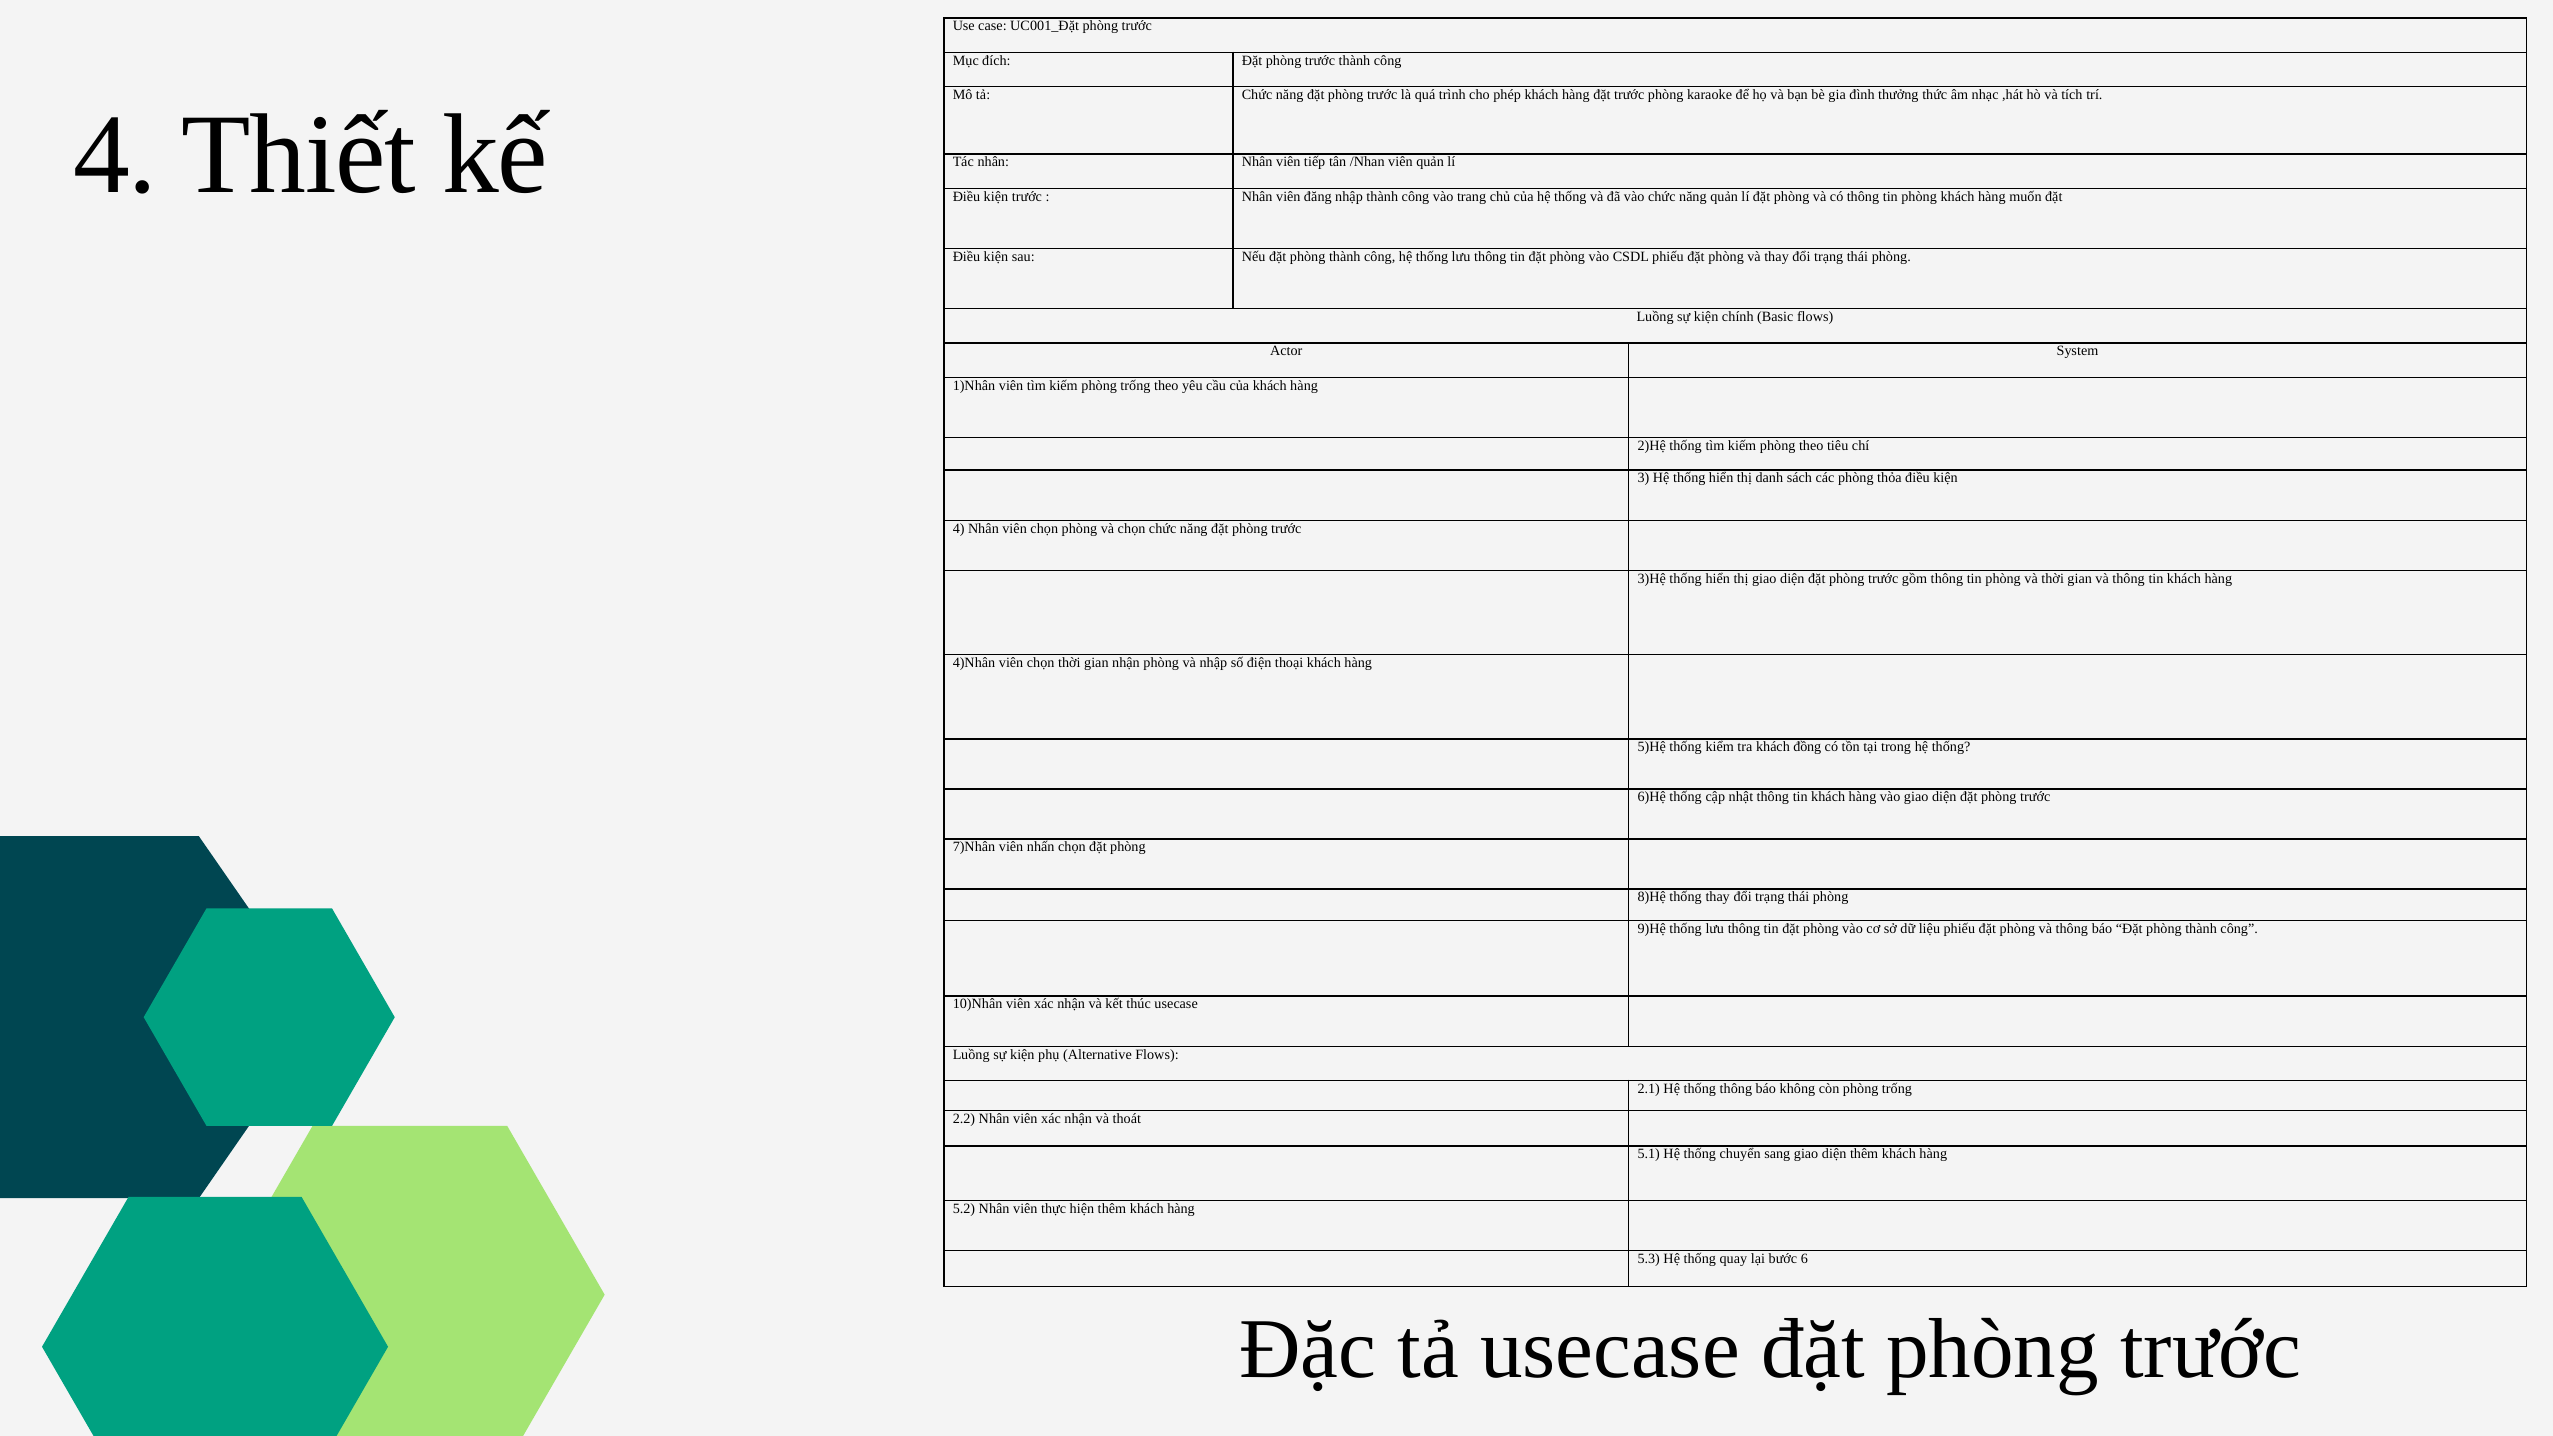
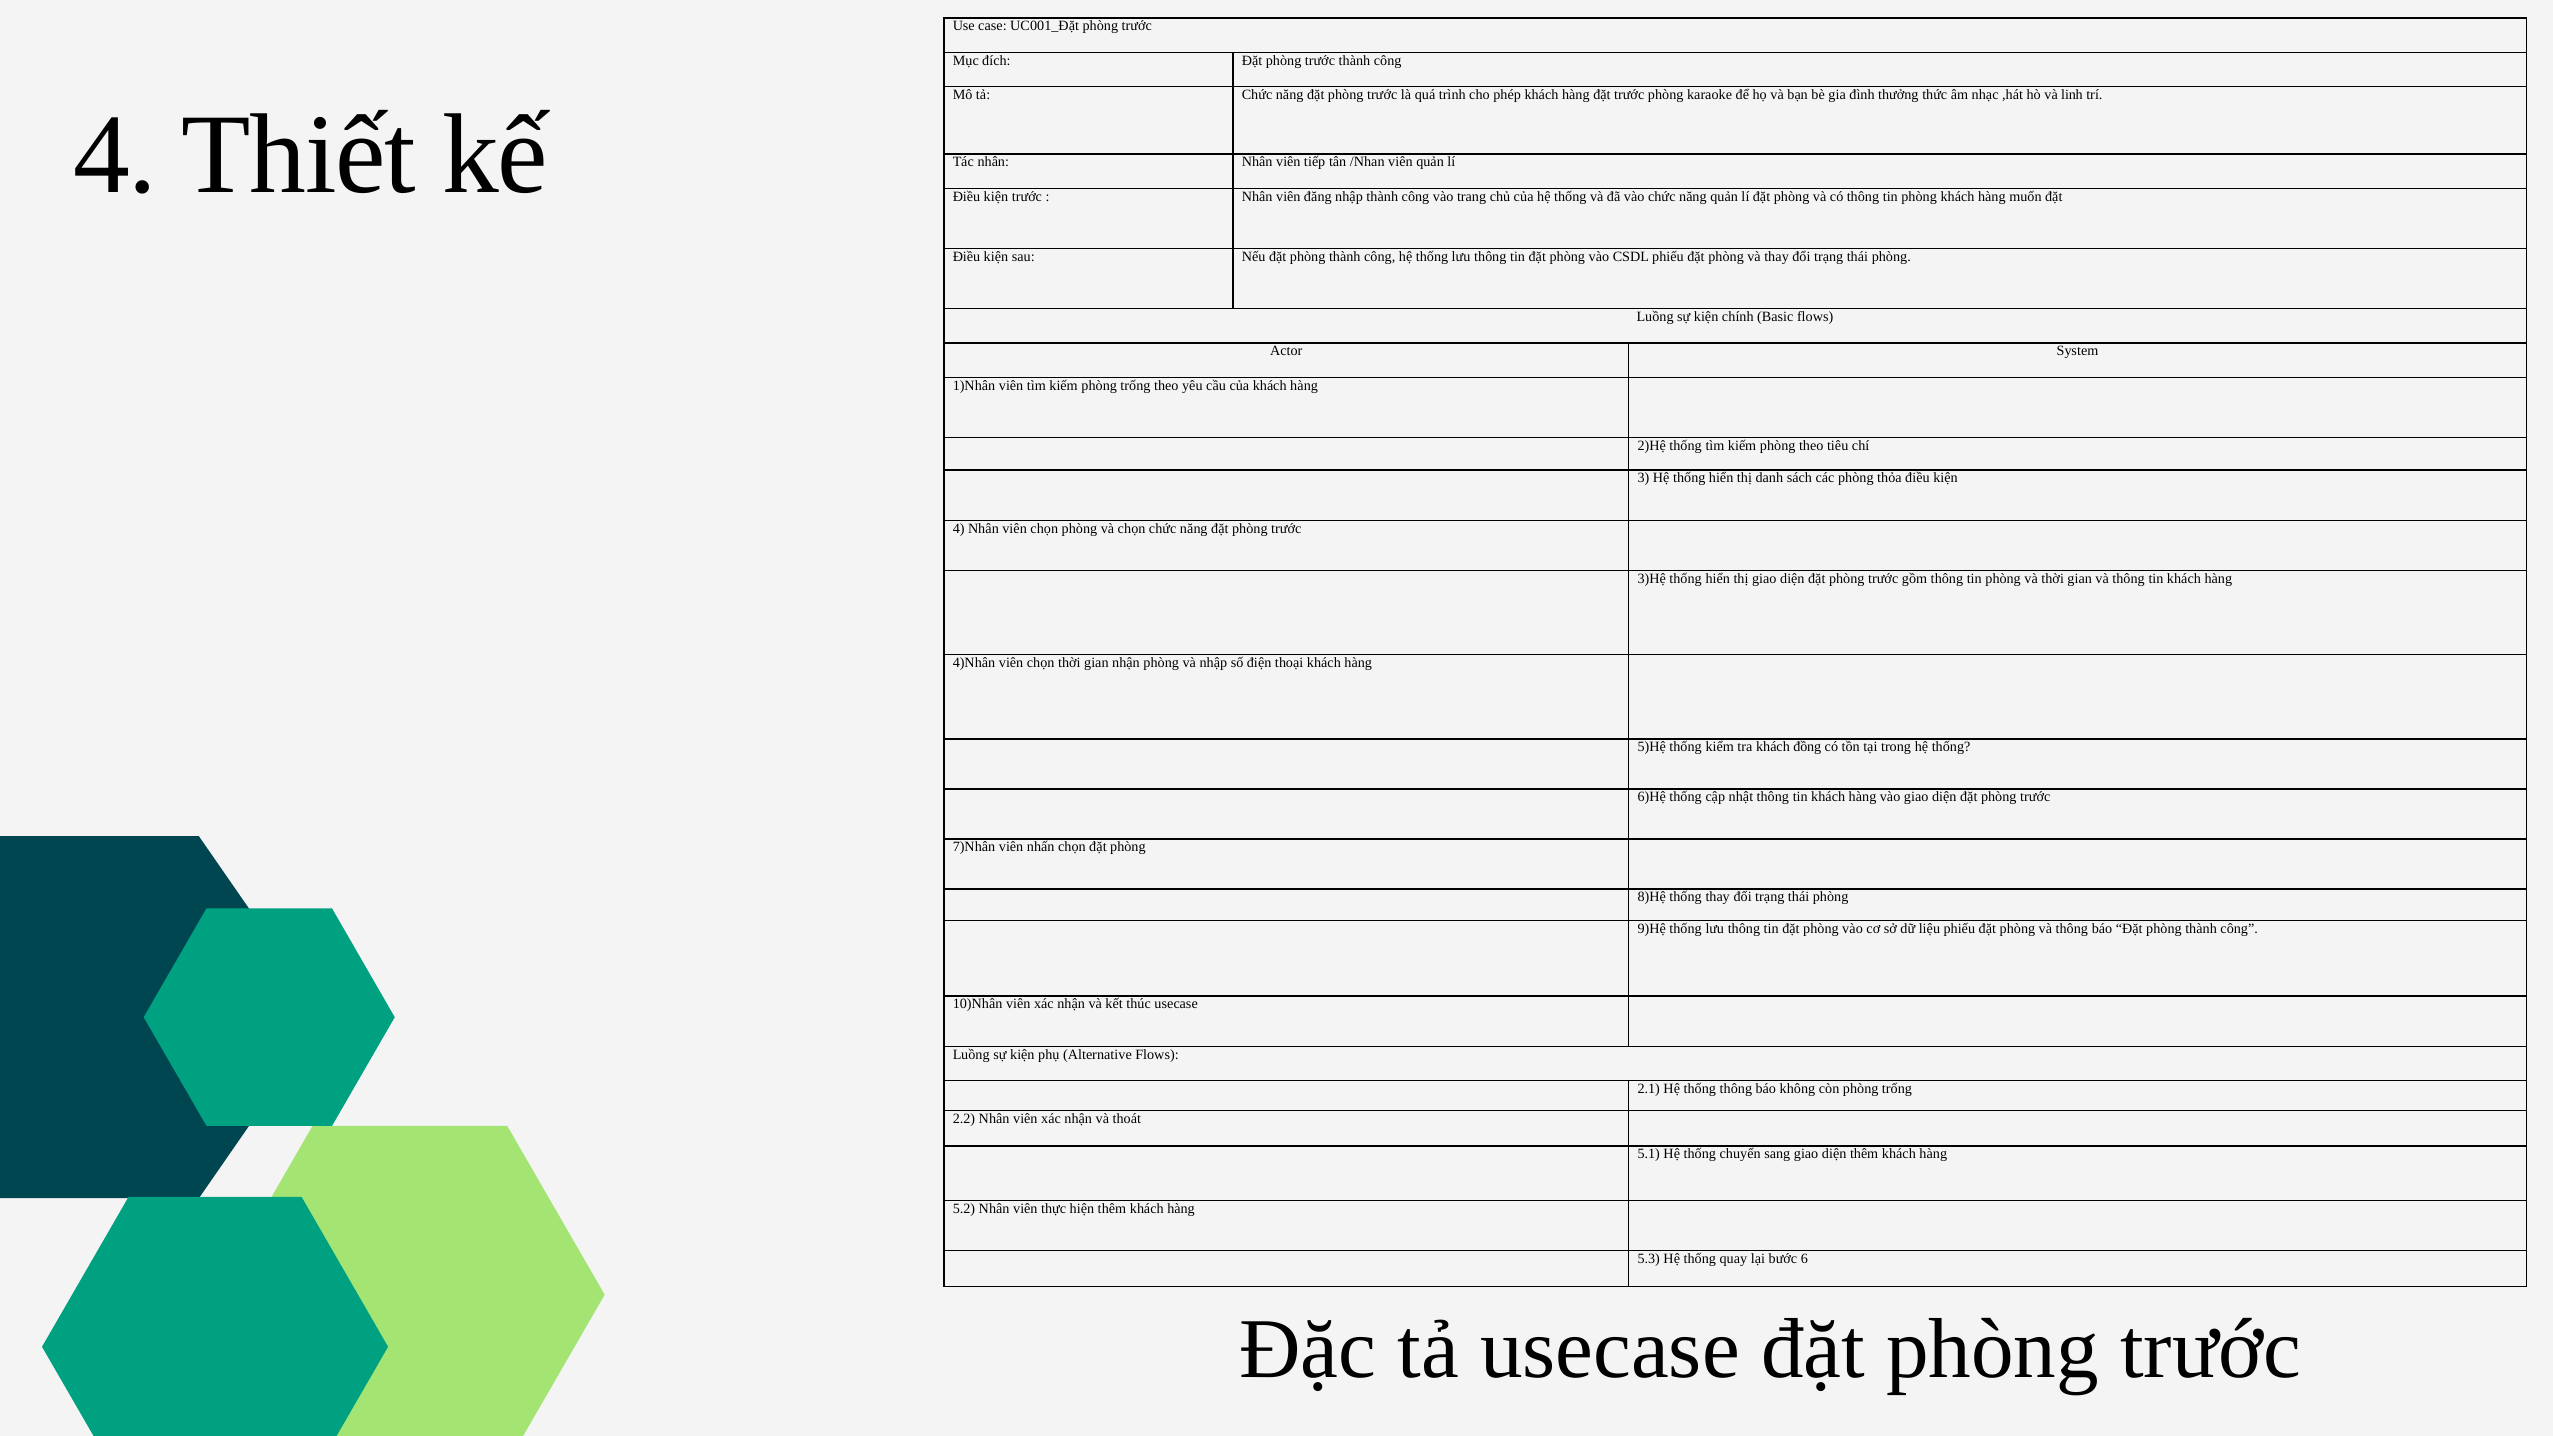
tích: tích -> linh (2072, 95)
